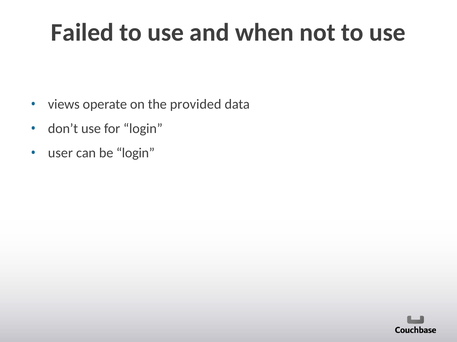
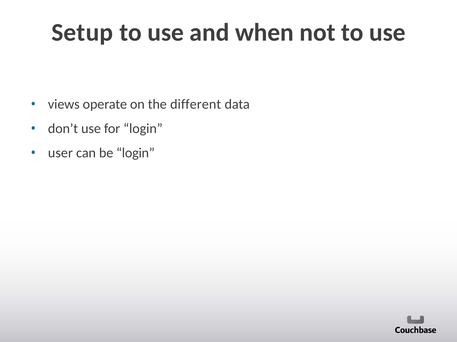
Failed: Failed -> Setup (82, 33)
provided: provided -> different (196, 105)
